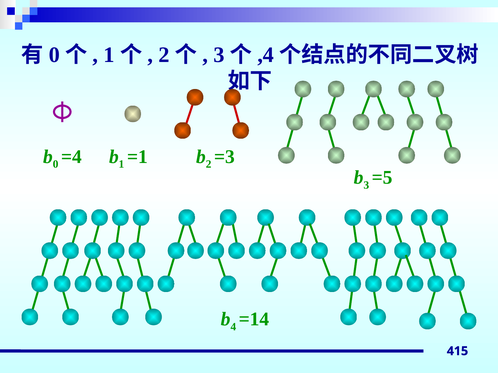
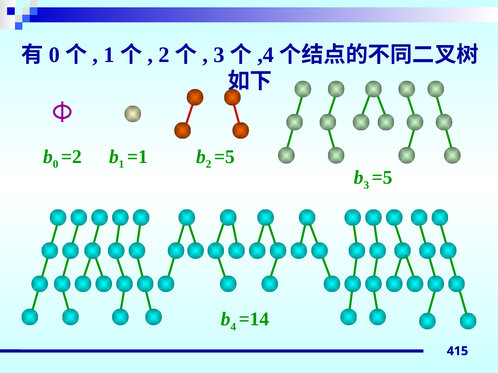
=4: =4 -> =2 (72, 157)
=3: =3 -> =5 (225, 157)
